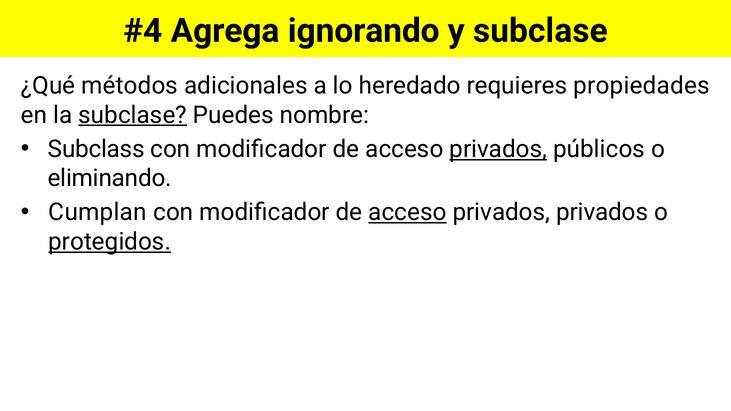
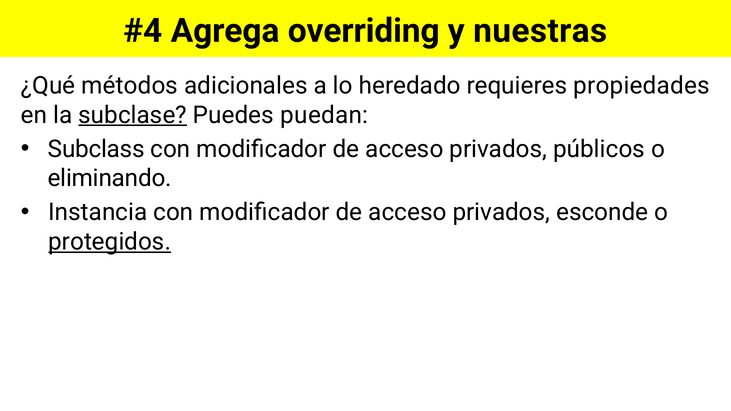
ignorando: ignorando -> overriding (364, 31)
y subclase: subclase -> nuestras (540, 31)
nombre: nombre -> puedan (324, 115)
privados underline: present -> none (498, 149)
Cumplan: Cumplan -> Instancia (98, 212)
acceso underline: present -> none (407, 212)
privados privados: privados -> esconde (602, 212)
